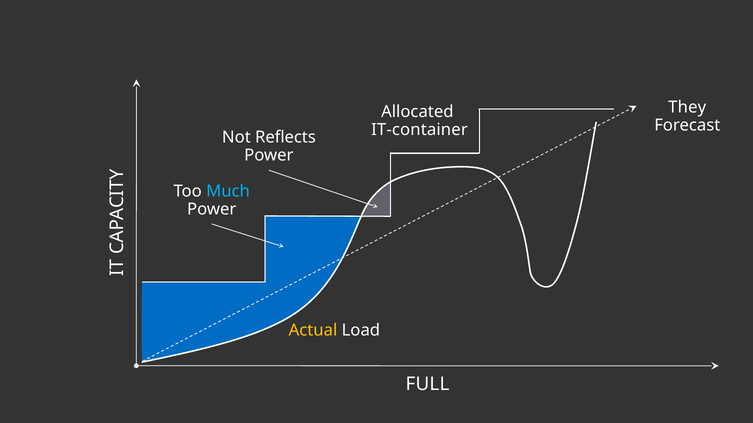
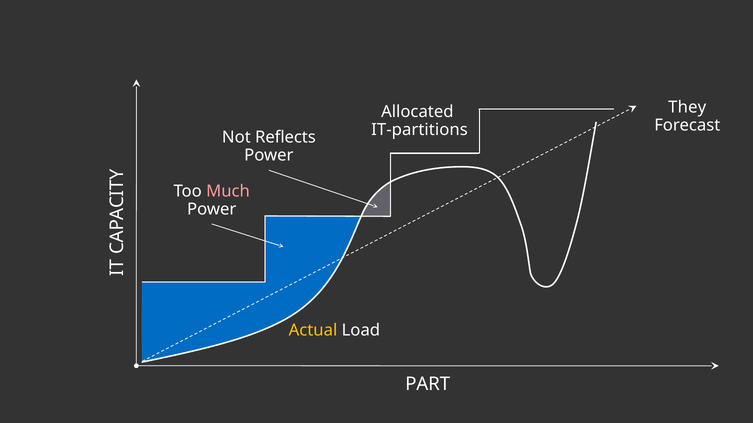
IT-container: IT-container -> IT-partitions (420, 130)
Much colour: light blue -> pink (228, 191)
FULL: FULL -> PART (428, 385)
